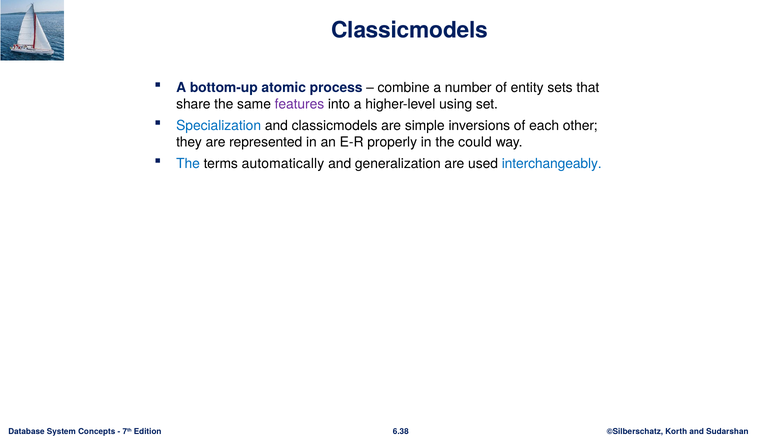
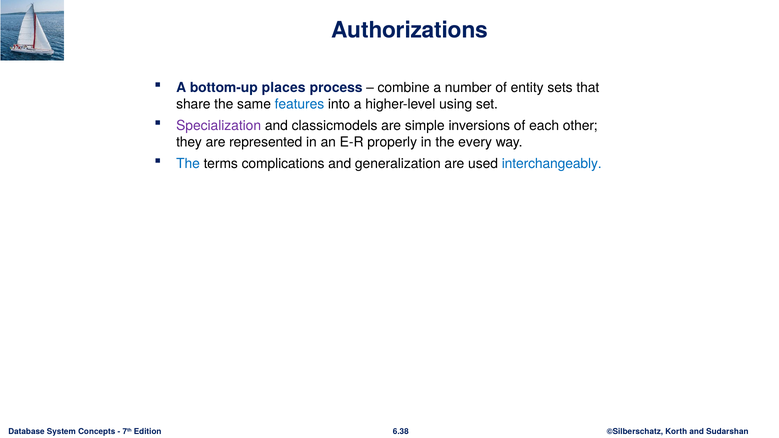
Classicmodels: Classicmodels -> Authorizations (410, 30)
atomic: atomic -> places (284, 88)
features colour: purple -> blue (299, 104)
Specialization colour: blue -> purple (219, 126)
could: could -> every (475, 142)
automatically: automatically -> complications (283, 164)
